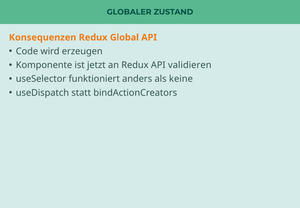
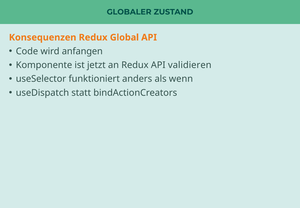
erzeugen: erzeugen -> anfangen (82, 51)
keine: keine -> wenn (181, 79)
